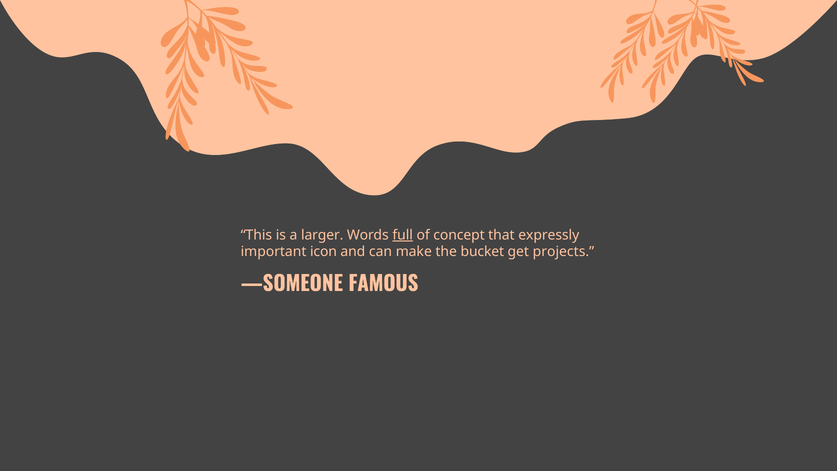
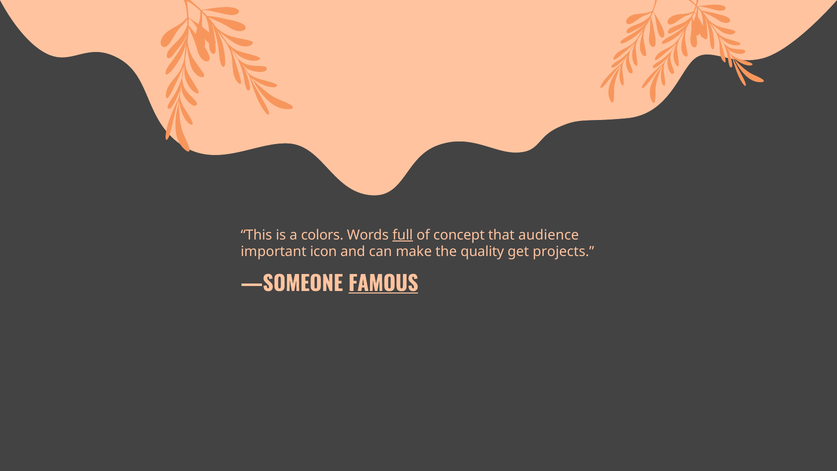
larger: larger -> colors (322, 235)
expressly: expressly -> audience (549, 235)
bucket: bucket -> quality (482, 252)
FAMOUS underline: none -> present (383, 284)
